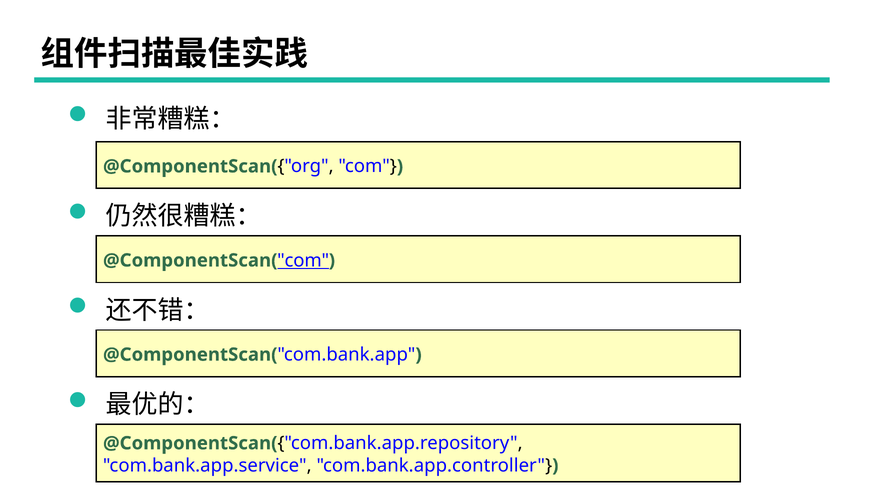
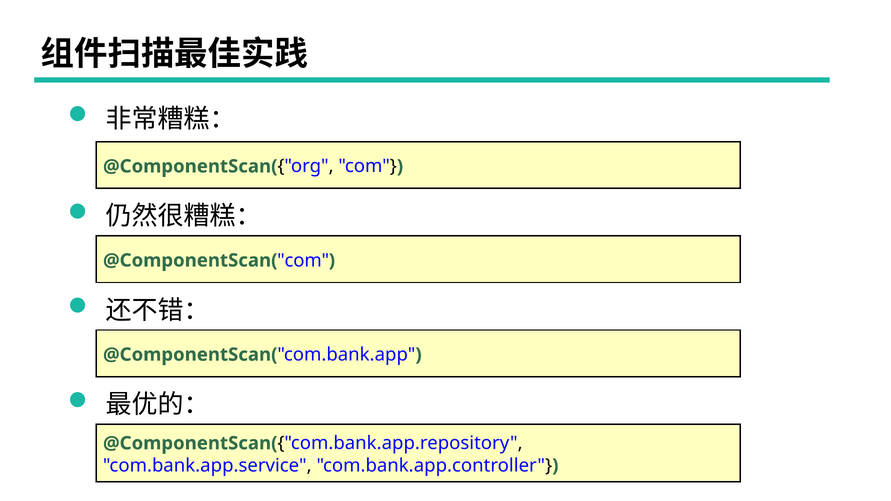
com underline: present -> none (303, 261)
